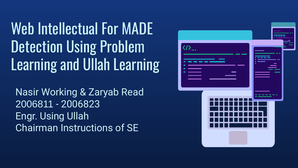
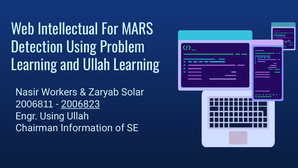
MADE: MADE -> MARS (137, 30)
Working: Working -> Workers (59, 92)
Read: Read -> Solar (133, 92)
2006823 underline: none -> present (81, 104)
Instructions: Instructions -> Information (87, 128)
